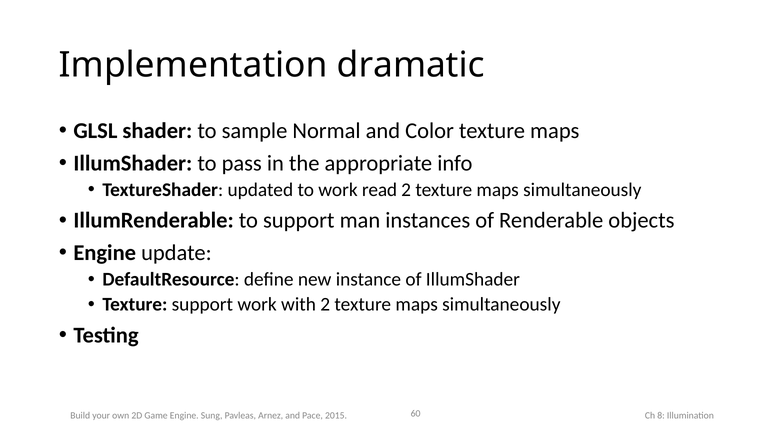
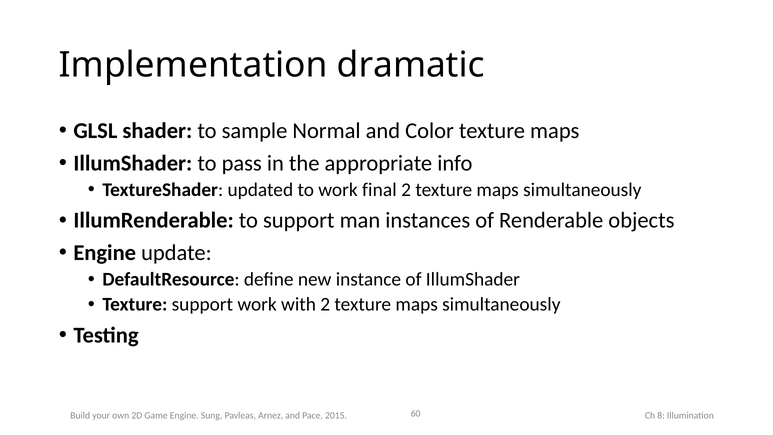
read: read -> final (379, 190)
